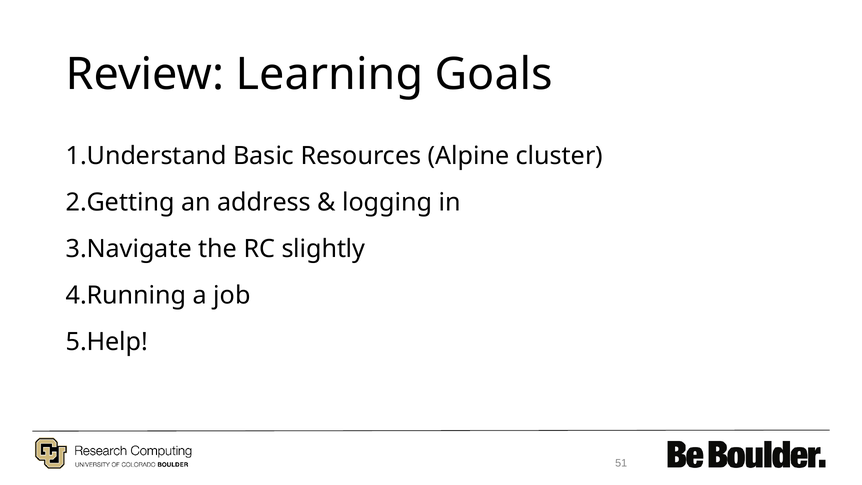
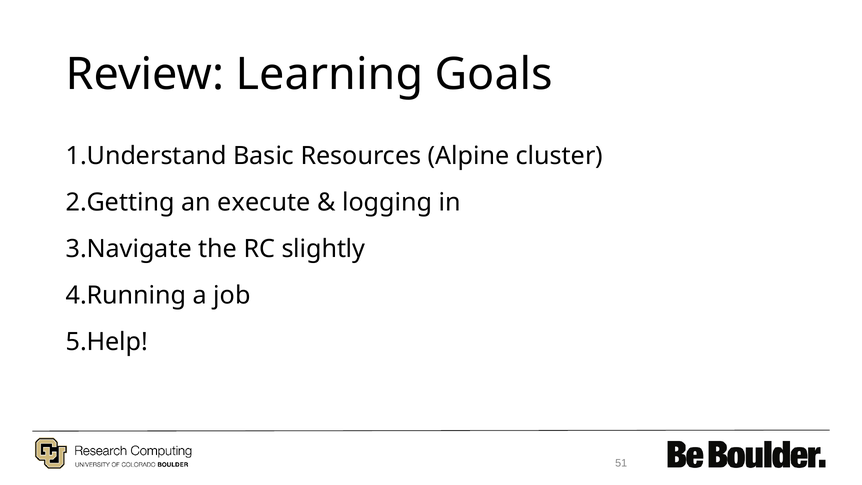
address: address -> execute (264, 202)
